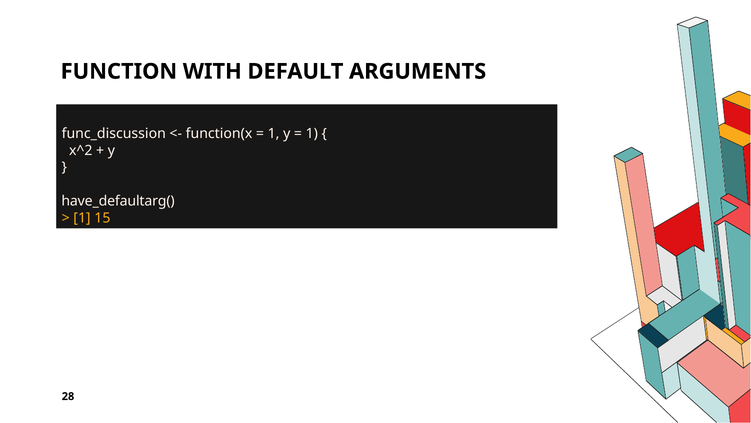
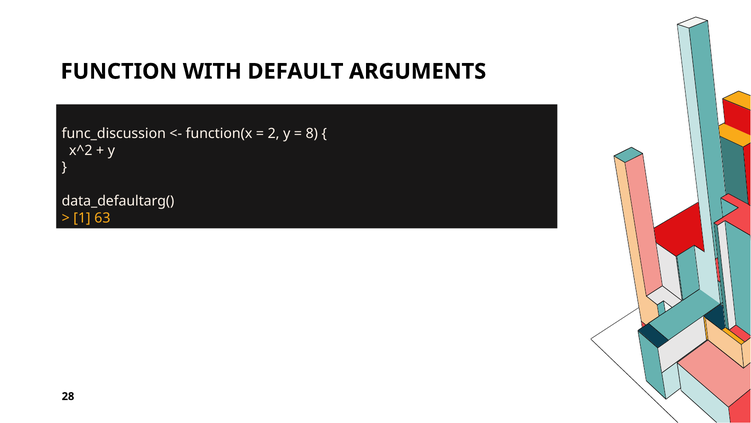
1: 1 -> 2 (274, 133)
1: 1 -> 8 (312, 133)
have_defaultarg(: have_defaultarg( -> data_defaultarg( (118, 201)
15: 15 -> 63 (102, 218)
